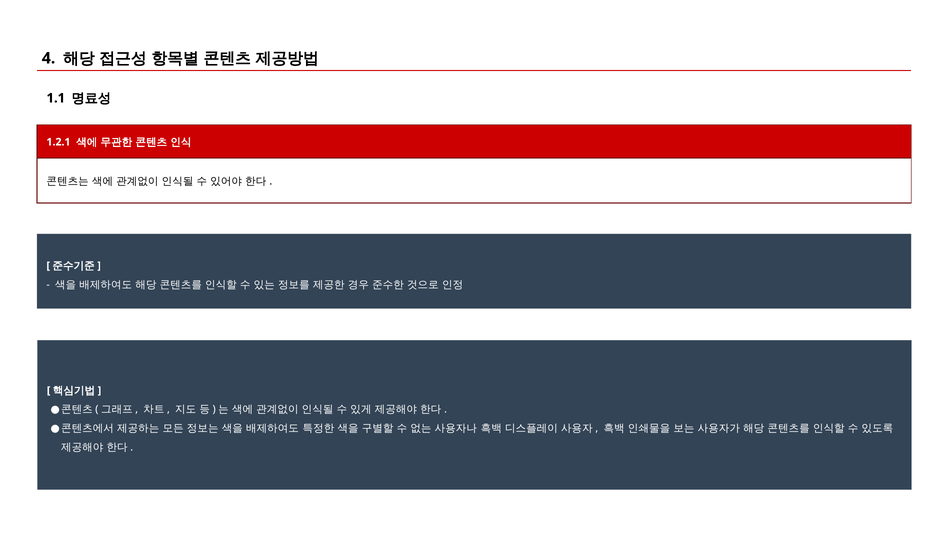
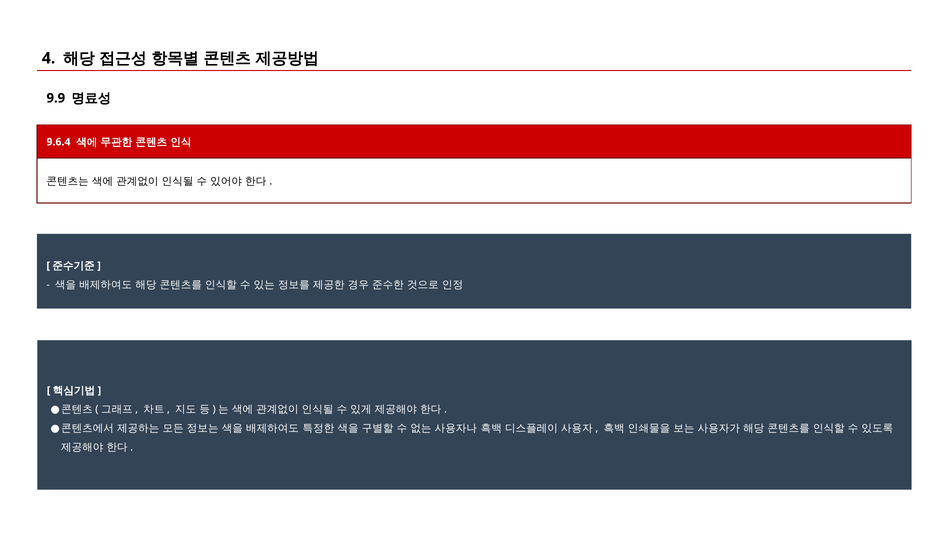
1.1: 1.1 -> 9.9 (56, 98)
1.2.1: 1.2.1 -> 9.6.4 (58, 142)
